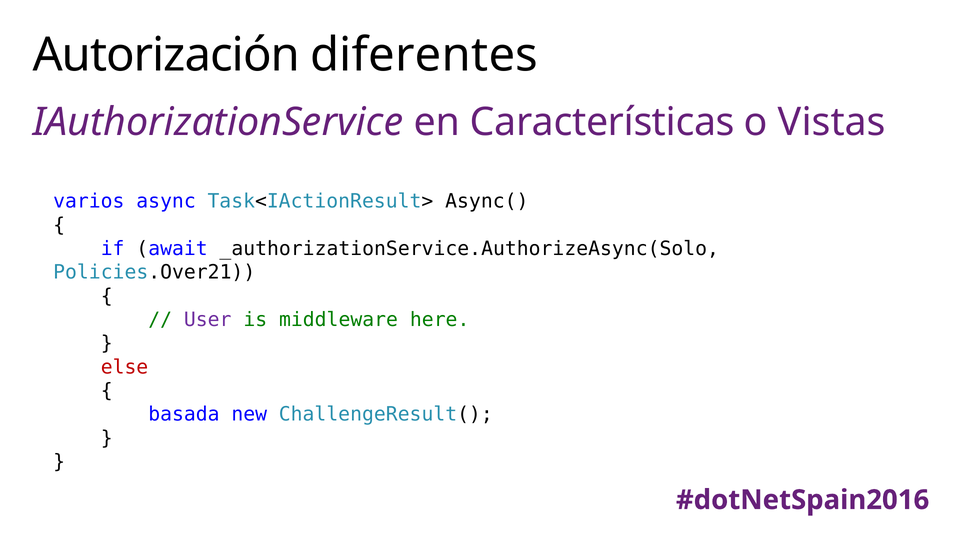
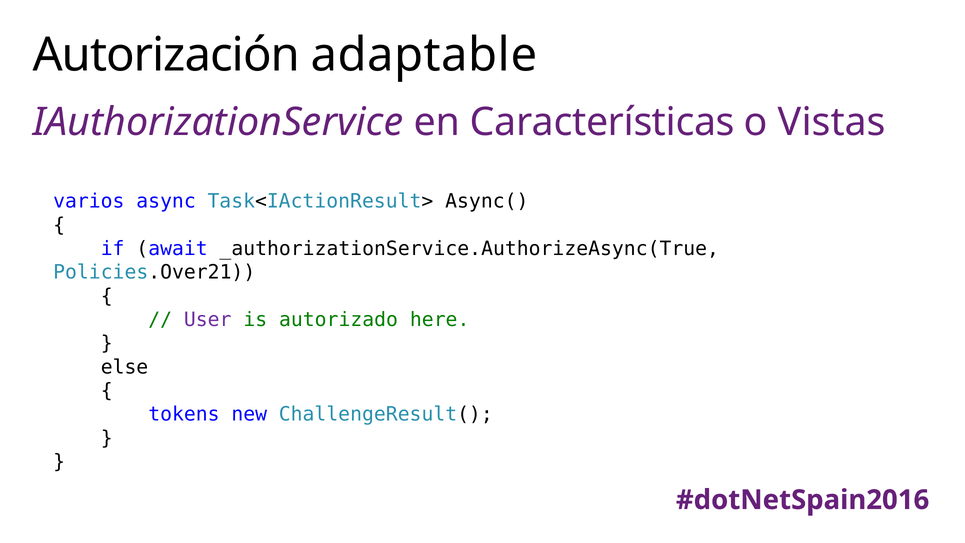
diferentes: diferentes -> adaptable (424, 55)
_authorizationService.AuthorizeAsync(Solo: _authorizationService.AuthorizeAsync(Solo -> _authorizationService.AuthorizeAsync(True (469, 249)
middleware: middleware -> autorizado (339, 320)
else colour: red -> black (125, 367)
basada: basada -> tokens (184, 414)
